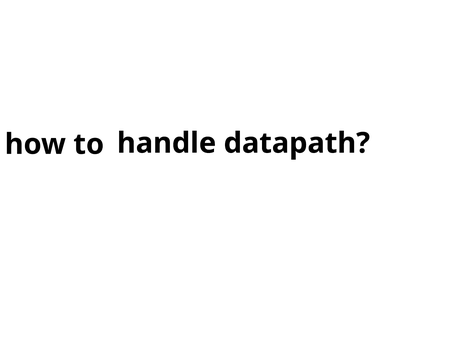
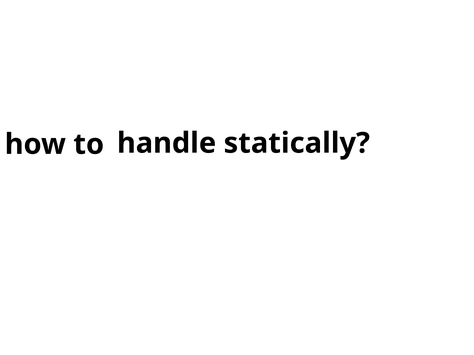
datapath: datapath -> statically (297, 143)
